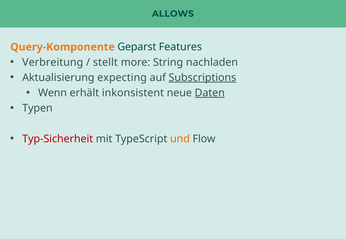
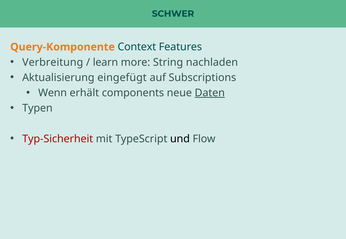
ALLOWS: ALLOWS -> SCHWER (173, 14)
Geparst: Geparst -> Context (137, 47)
stellt: stellt -> learn (105, 62)
expecting: expecting -> eingefügt (122, 78)
Subscriptions underline: present -> none (202, 78)
inkonsistent: inkonsistent -> components (133, 93)
und colour: orange -> black (180, 139)
